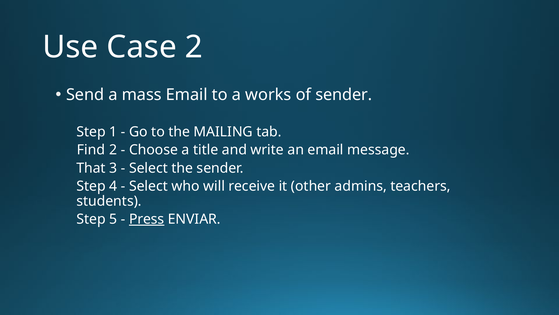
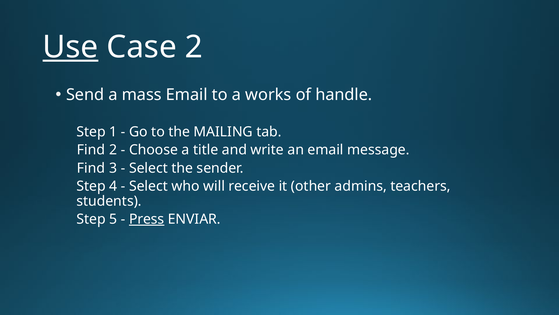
Use underline: none -> present (70, 47)
of sender: sender -> handle (344, 95)
That: That -> Find (91, 168)
